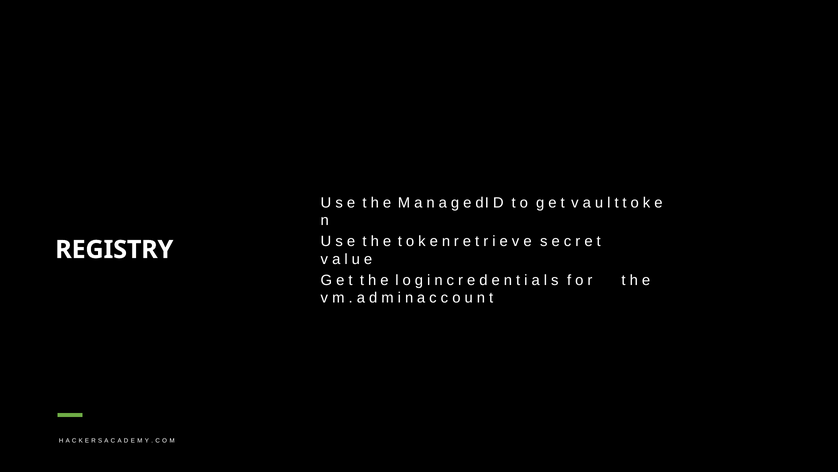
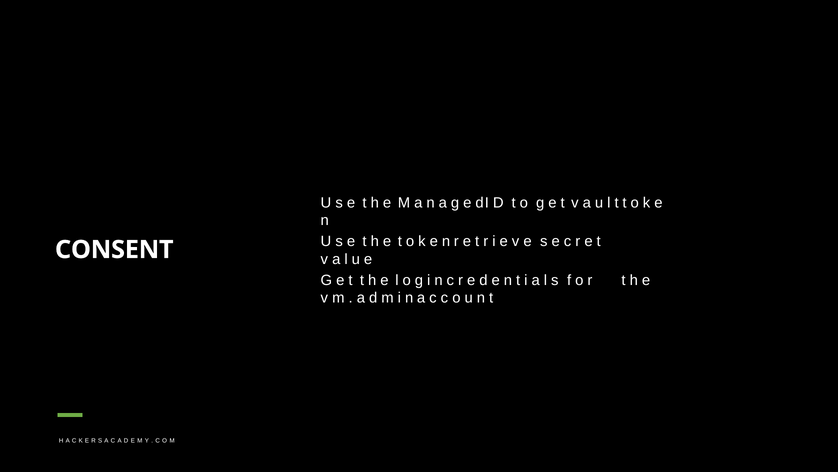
REGISTRY: REGISTRY -> CONSENT (114, 249)
